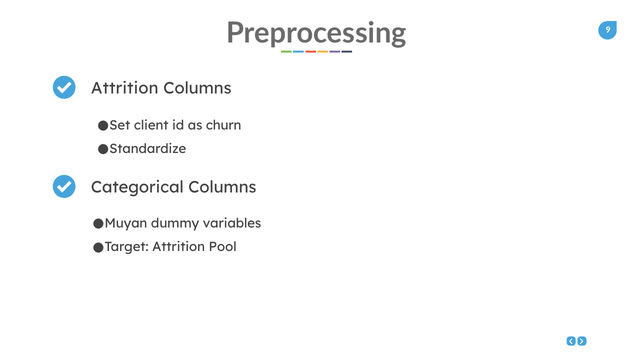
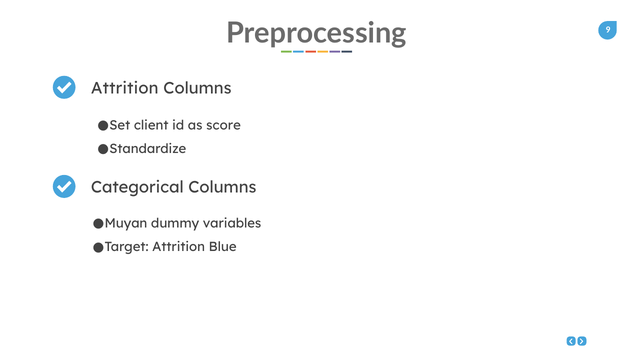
churn: churn -> score (224, 125)
Pool: Pool -> Blue (223, 247)
